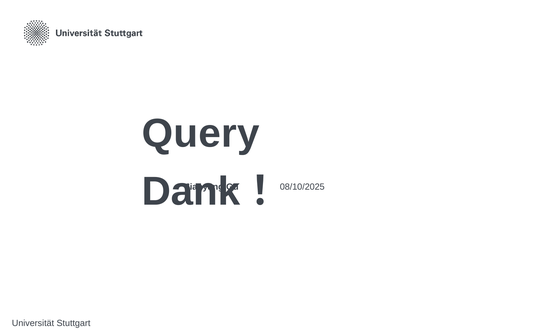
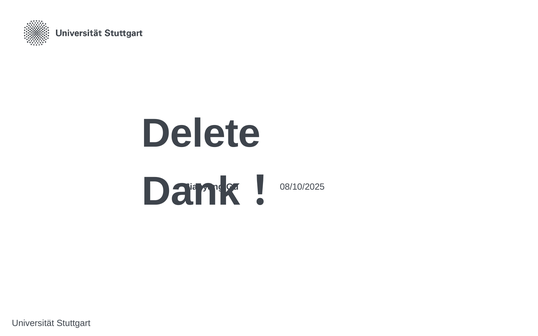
Query: Query -> Delete (201, 133)
